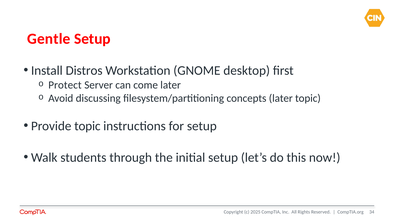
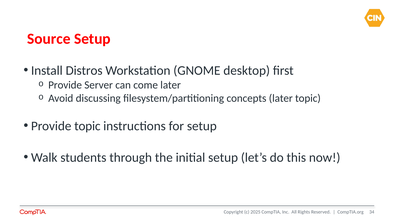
Gentle: Gentle -> Source (49, 39)
Protect: Protect -> Provide (65, 85)
